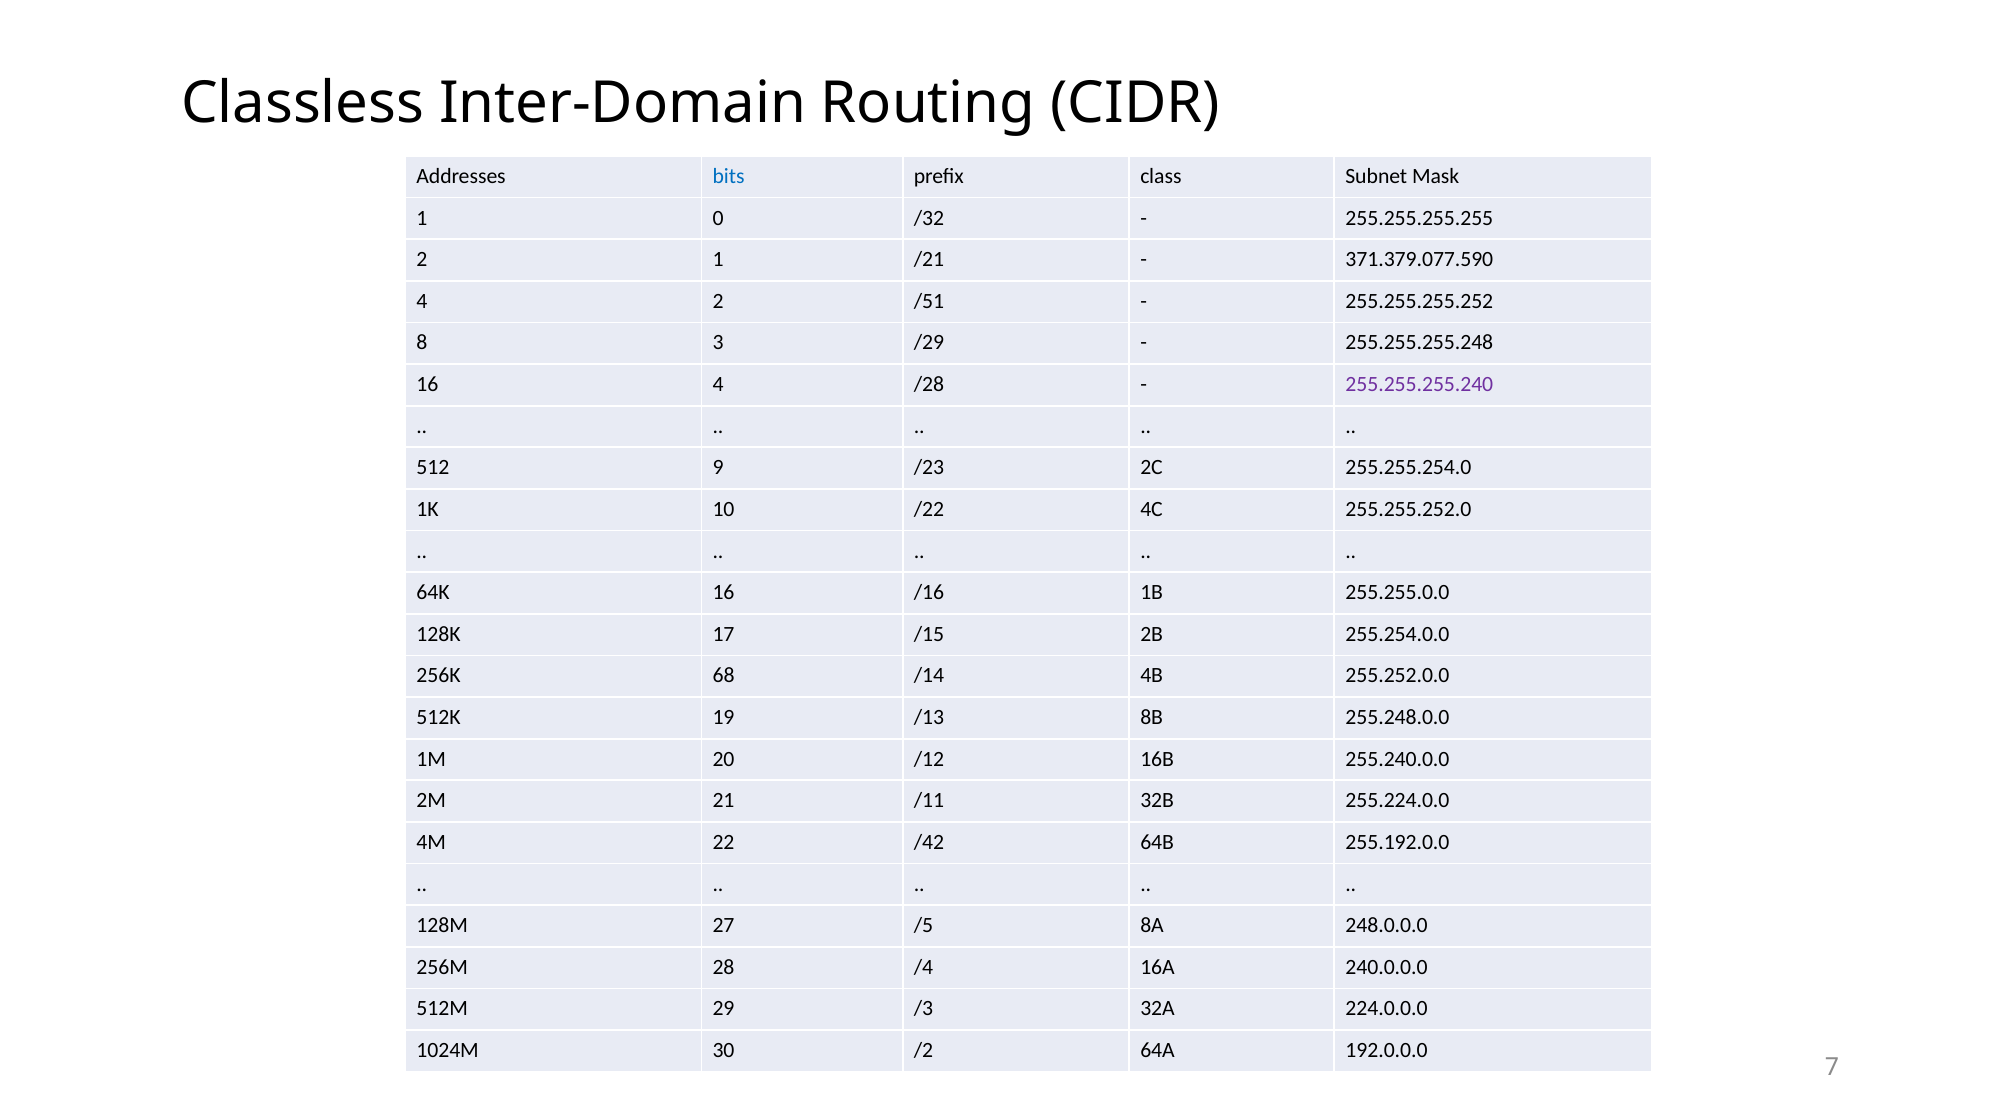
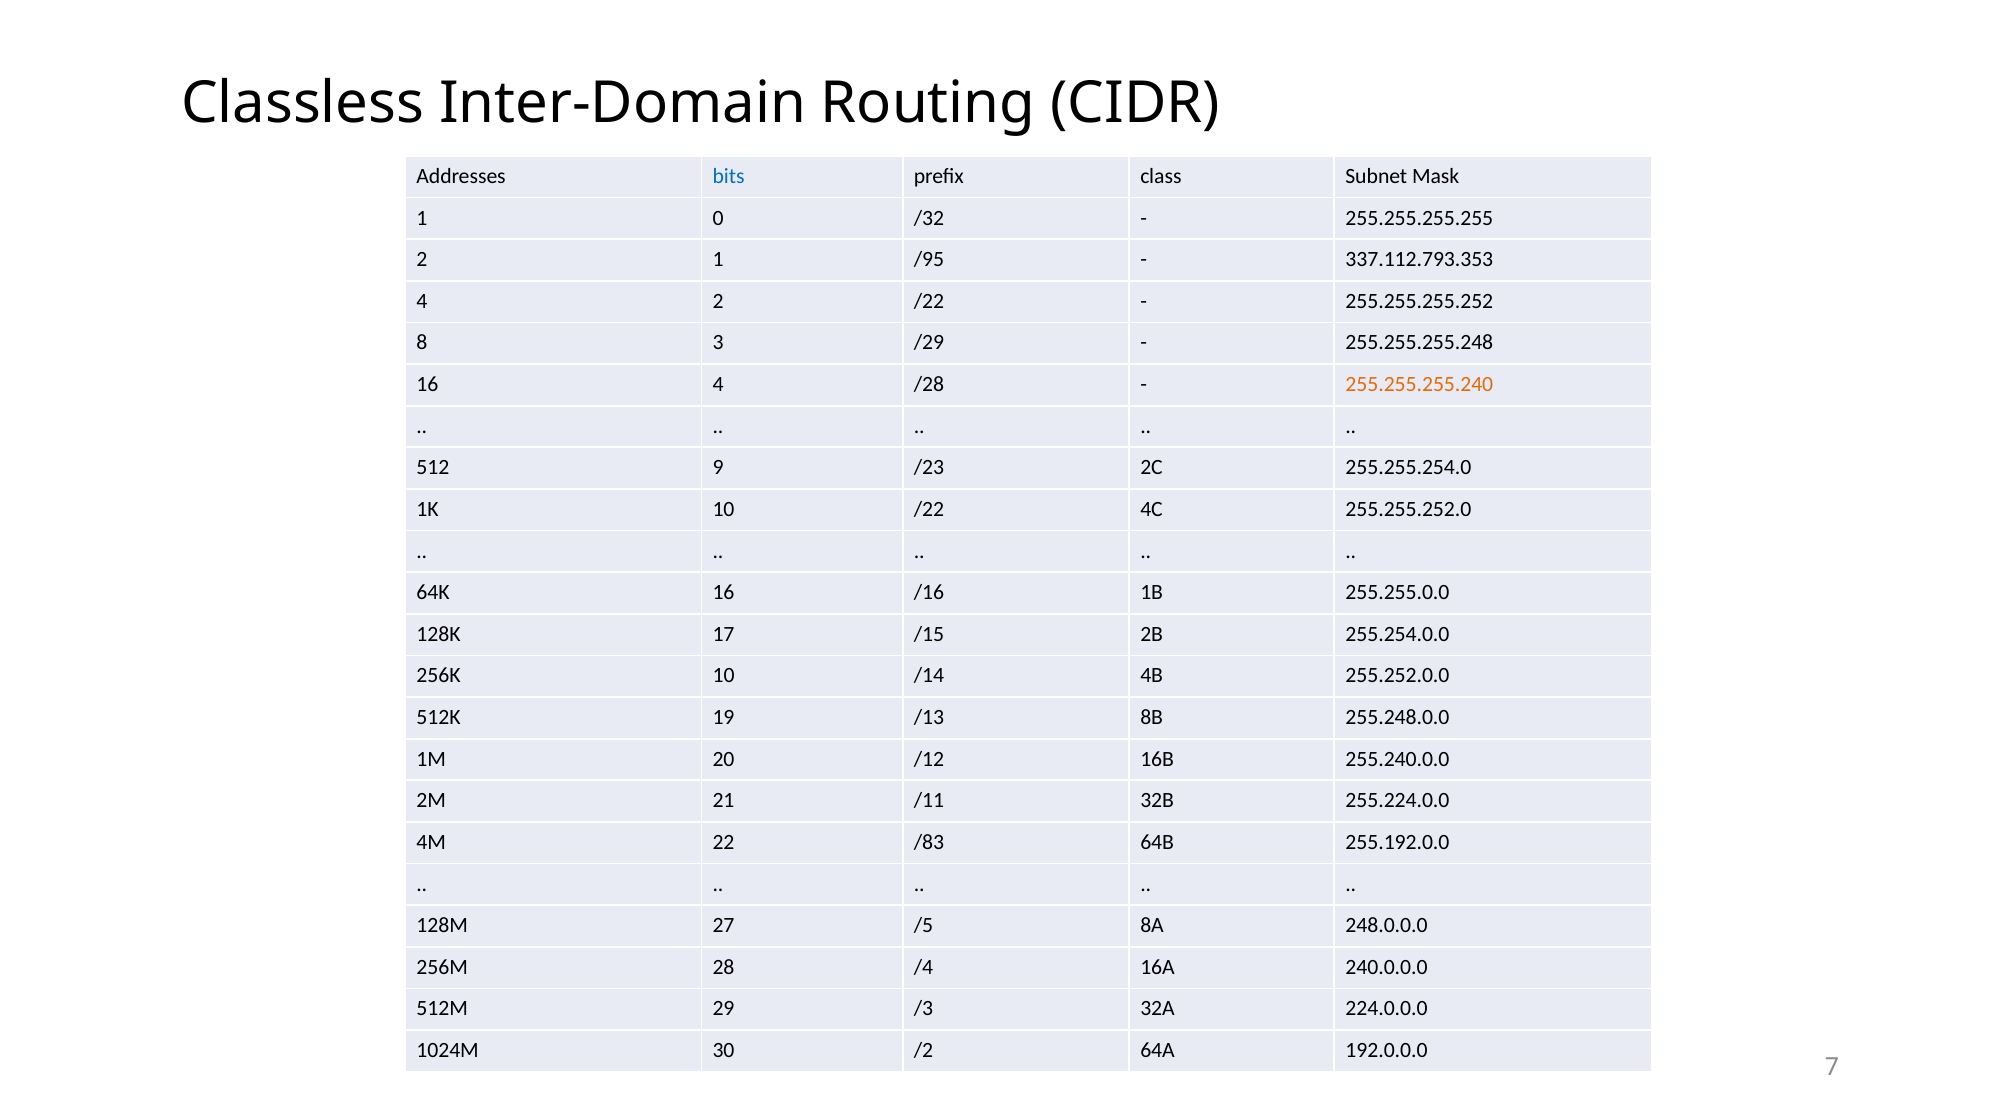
/21: /21 -> /95 (929, 259)
371.379.077.590: 371.379.077.590 -> 337.112.793.353 (1419, 259)
2 /51: /51 -> /22 (929, 301)
255.255.255.240 colour: purple -> orange (1419, 384)
256K 68: 68 -> 10 (724, 676)
/42: /42 -> /83 (929, 842)
